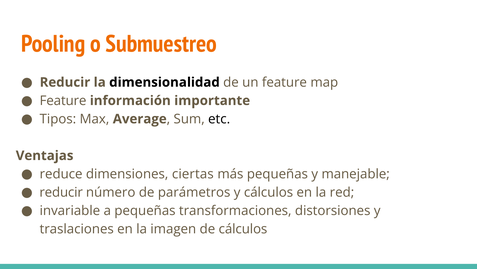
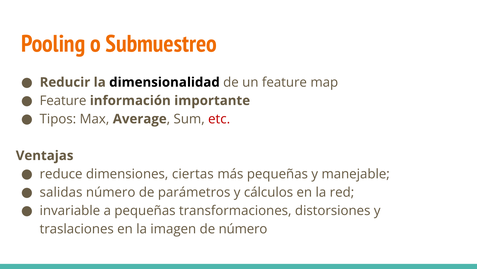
etc colour: black -> red (219, 119)
reducir: reducir -> salidas (61, 192)
de cálculos: cálculos -> número (243, 228)
